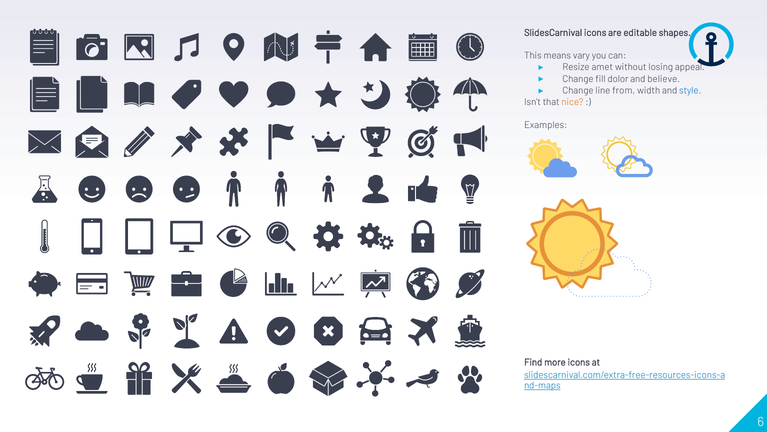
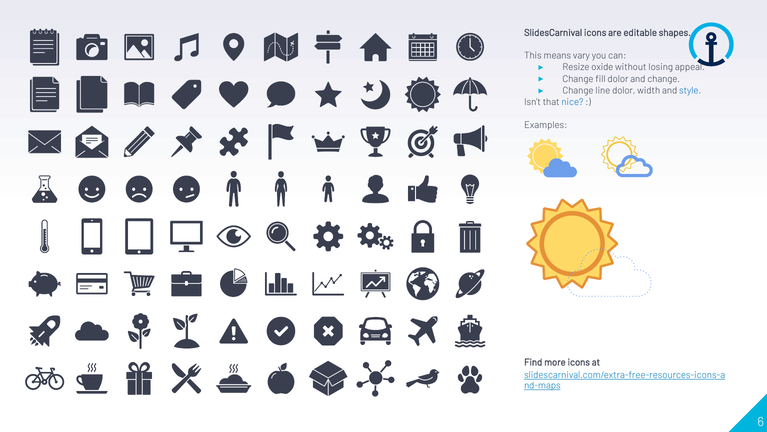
amet: amet -> oxide (602, 67)
and believe: believe -> change (664, 79)
line from: from -> dolor (624, 90)
nice colour: orange -> blue (572, 102)
